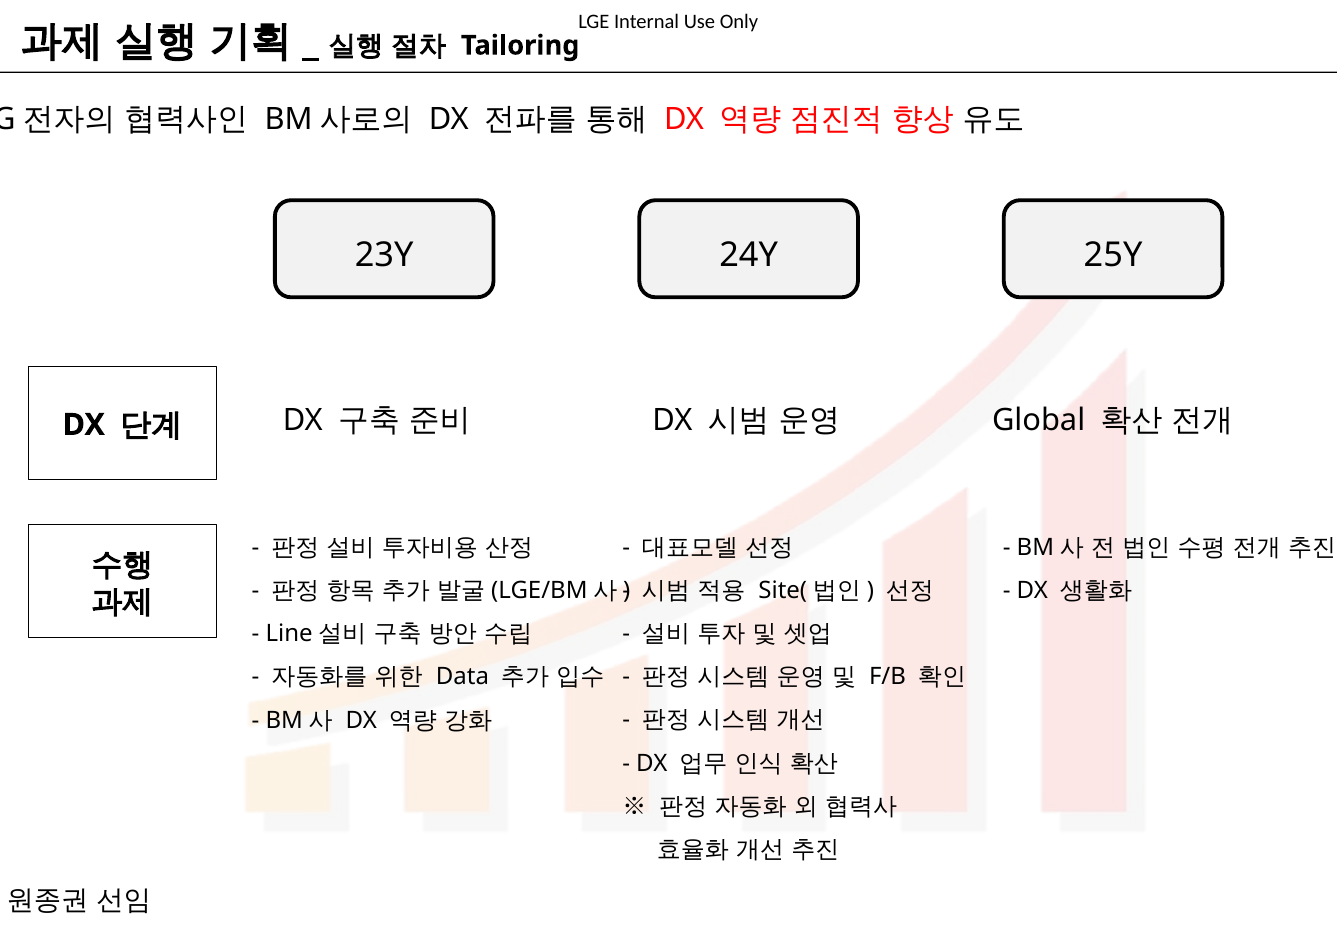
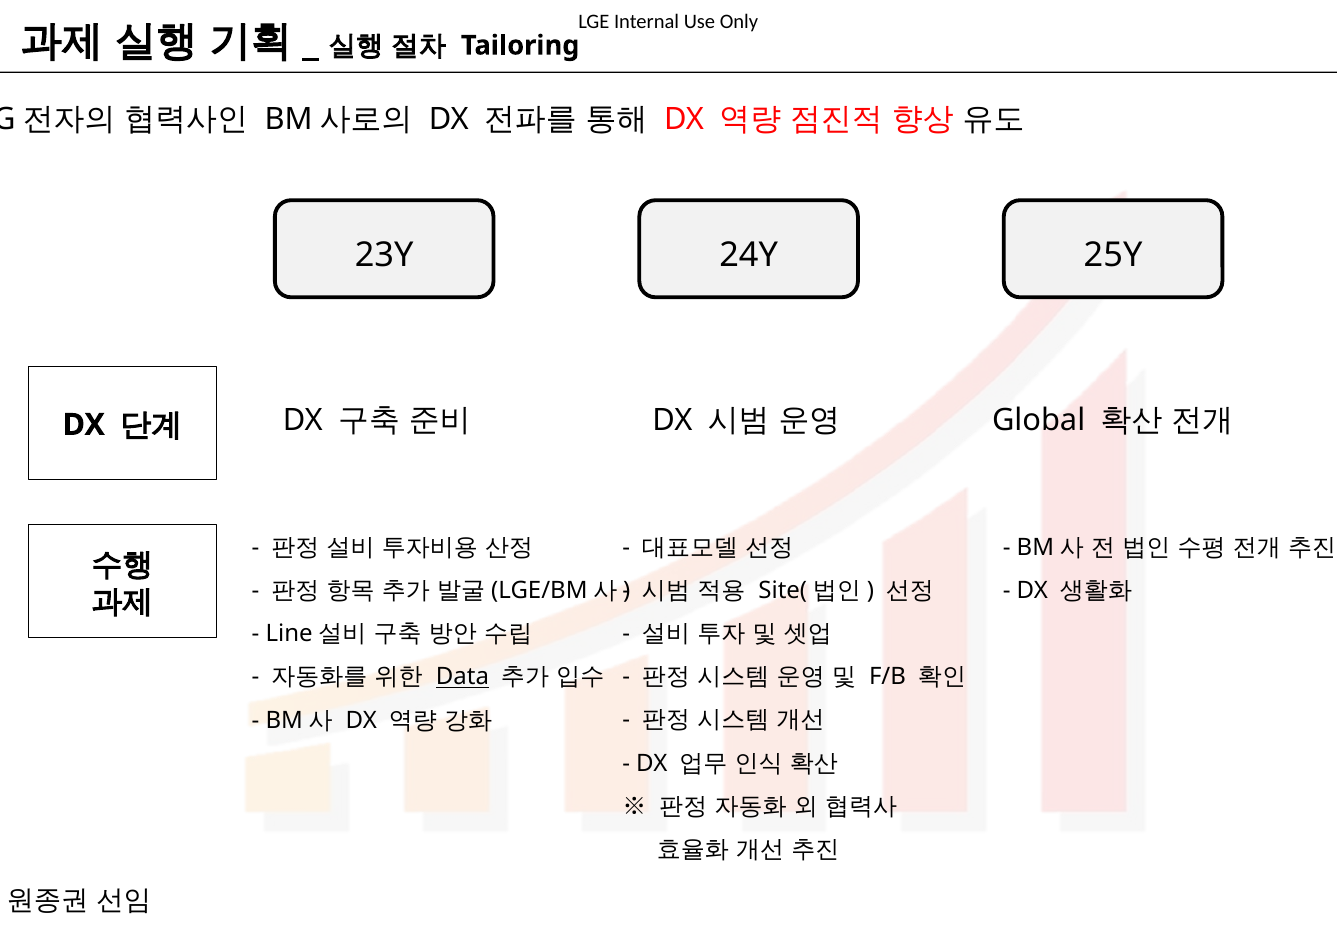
Data underline: none -> present (462, 677)
